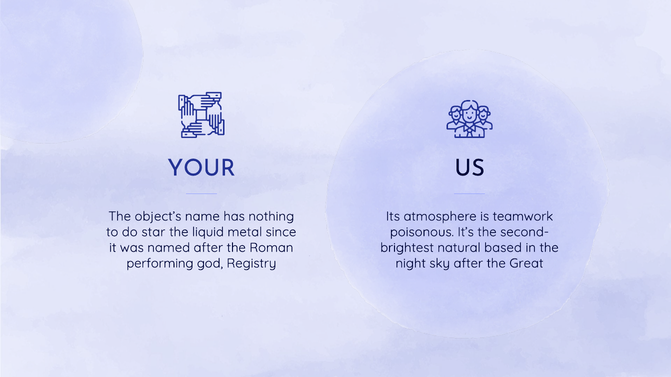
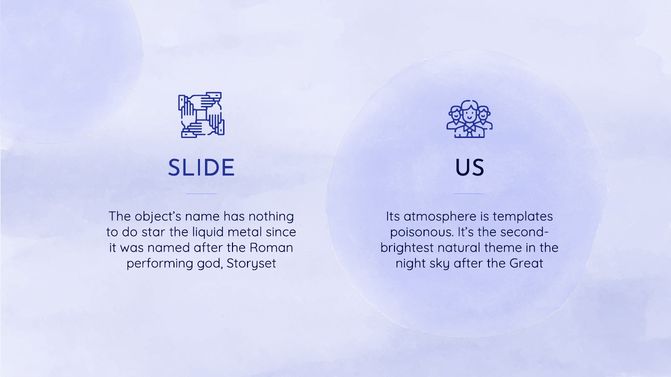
YOUR: YOUR -> SLIDE (201, 168)
teamwork: teamwork -> templates (523, 217)
based: based -> theme (503, 248)
Registry: Registry -> Storyset (251, 264)
